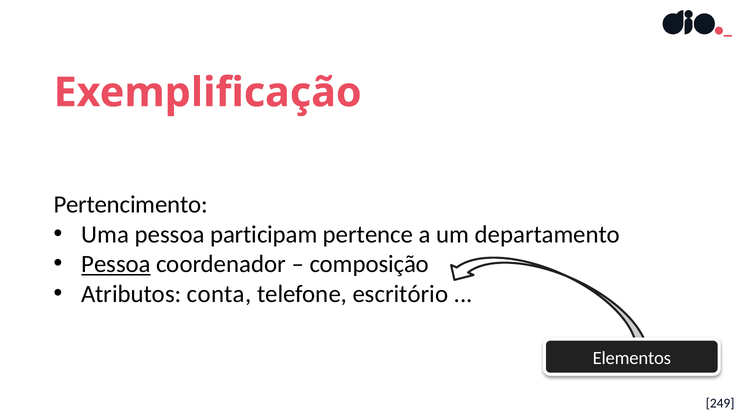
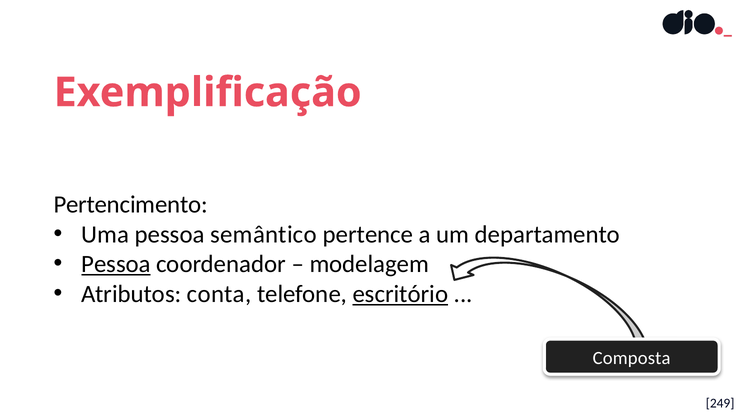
participam: participam -> semântico (264, 234)
composição: composição -> modelagem (369, 264)
escritório underline: none -> present (400, 294)
Elementos: Elementos -> Composta (632, 358)
